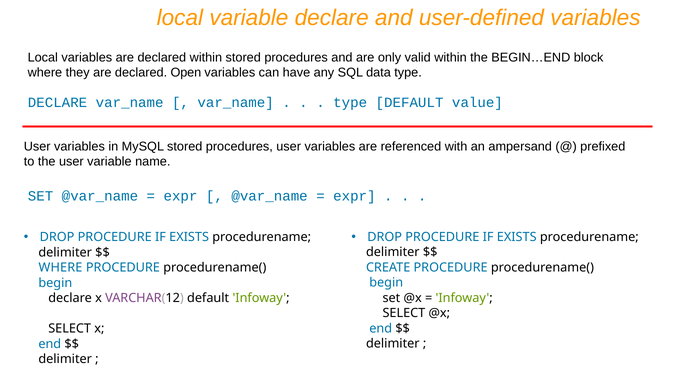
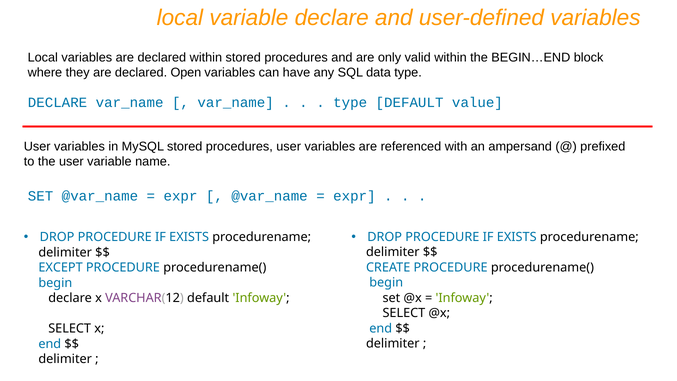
WHERE: WHERE -> EXCEPT (61, 268)
